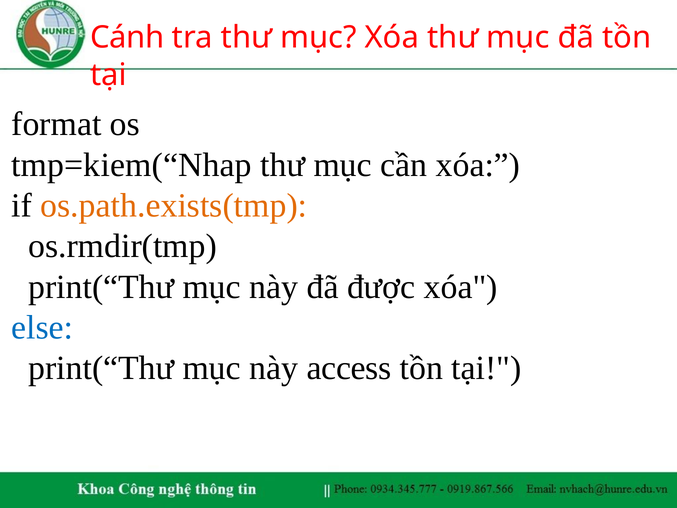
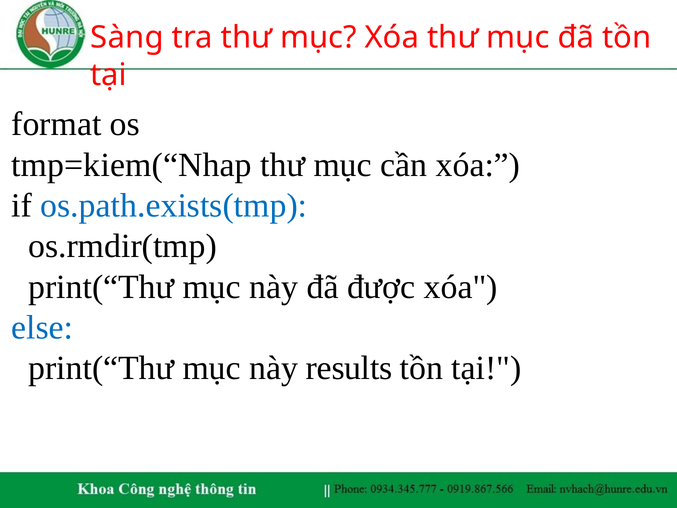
Cánh: Cánh -> Sàng (127, 38)
os.path.exists(tmp colour: orange -> blue (174, 205)
access: access -> results (349, 368)
